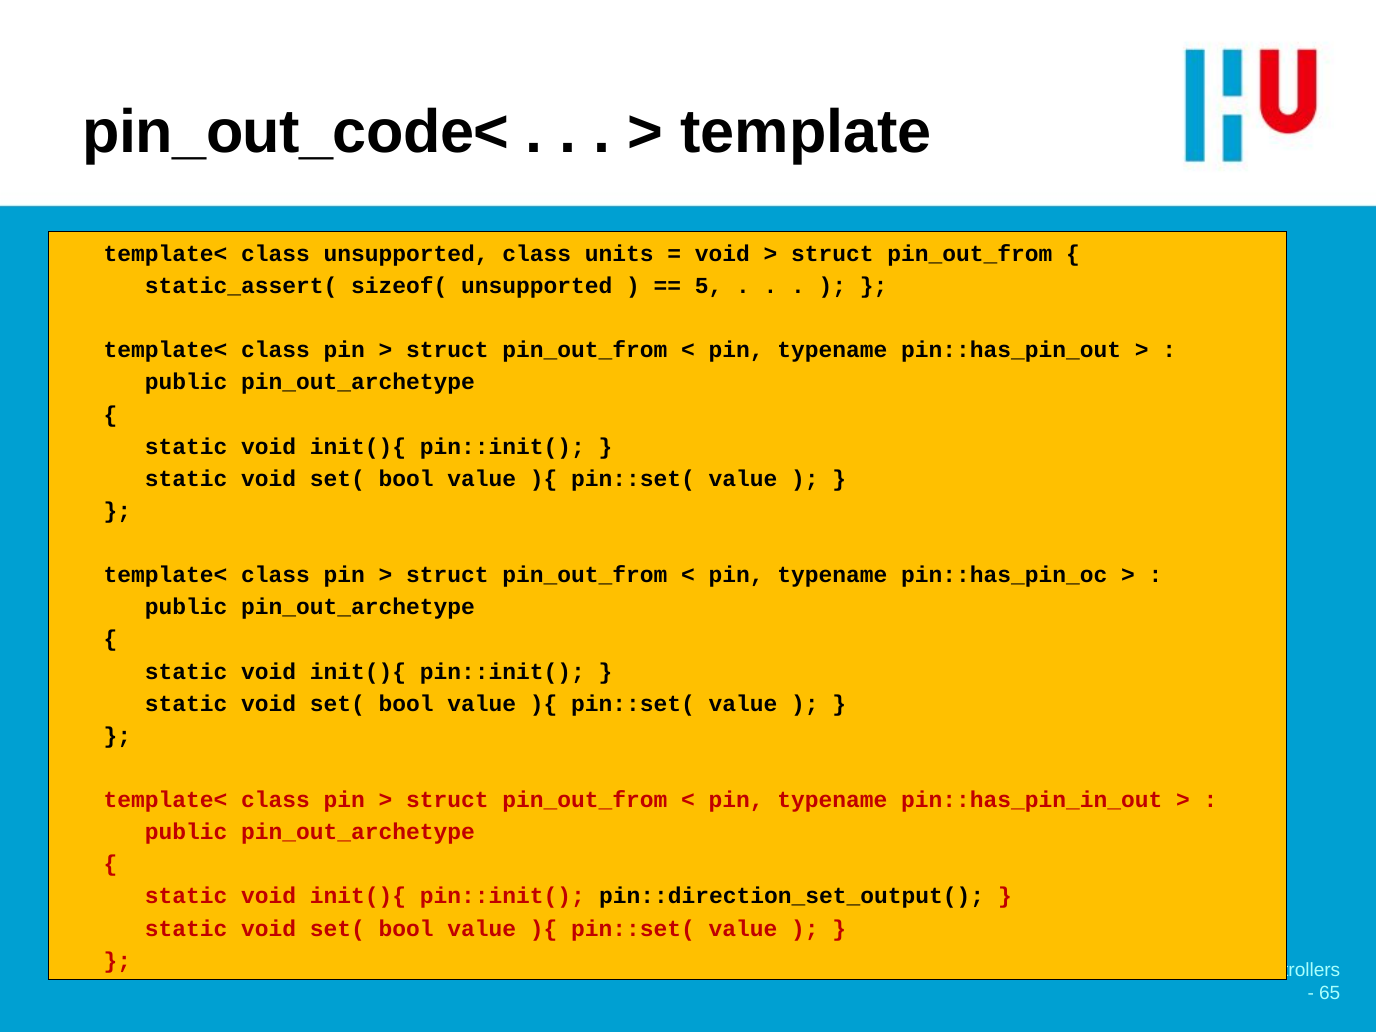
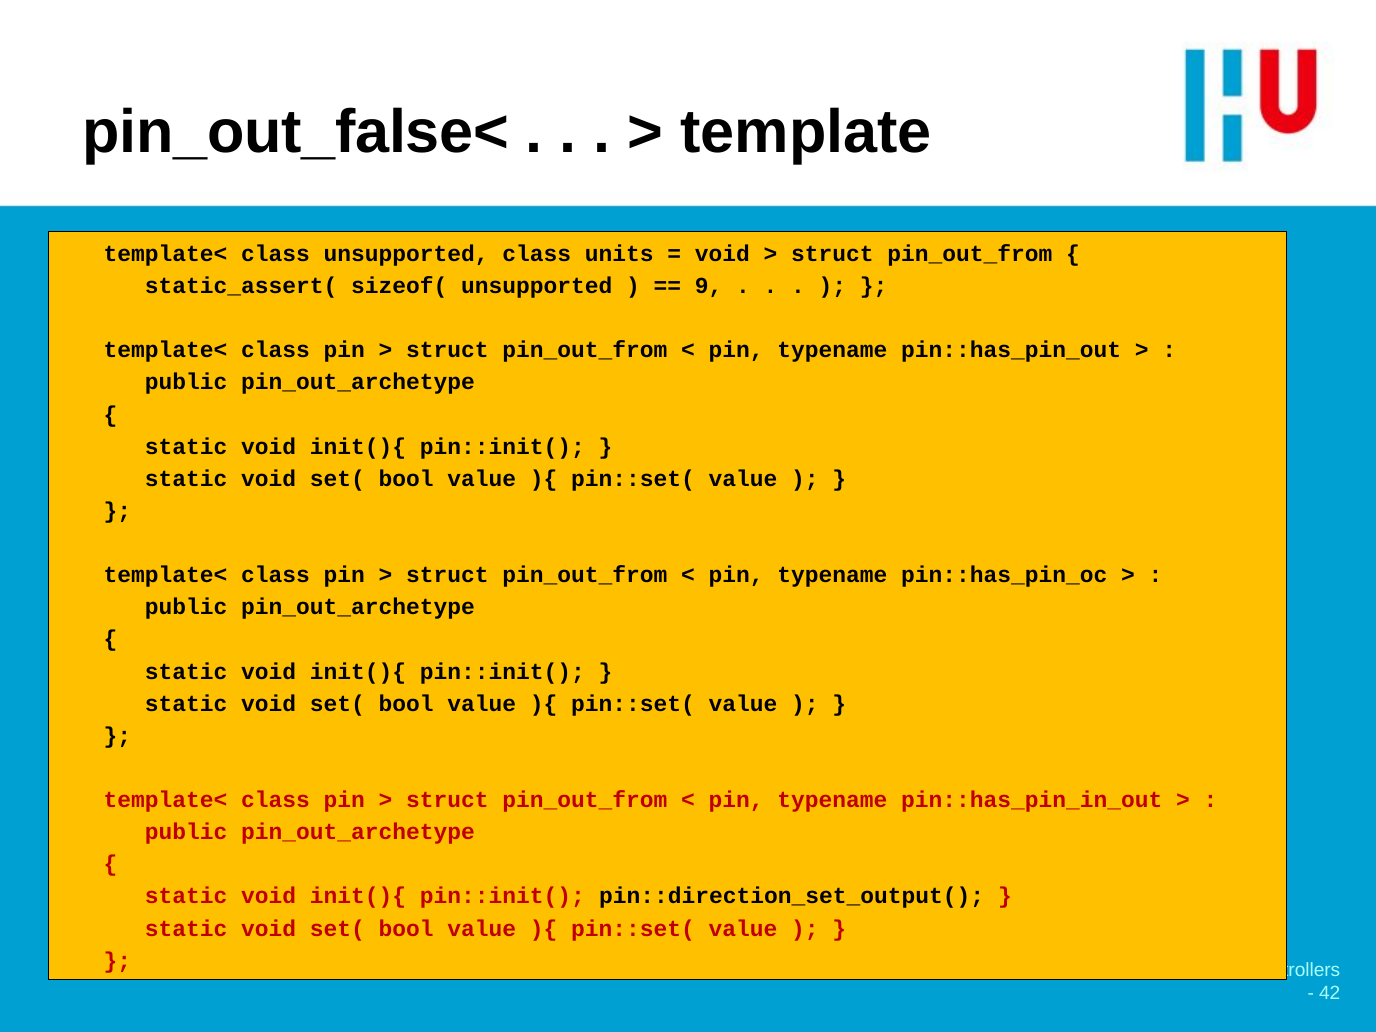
pin_out_code<: pin_out_code< -> pin_out_false< (296, 133)
5: 5 -> 9 (709, 286)
65: 65 -> 42 (1330, 993)
